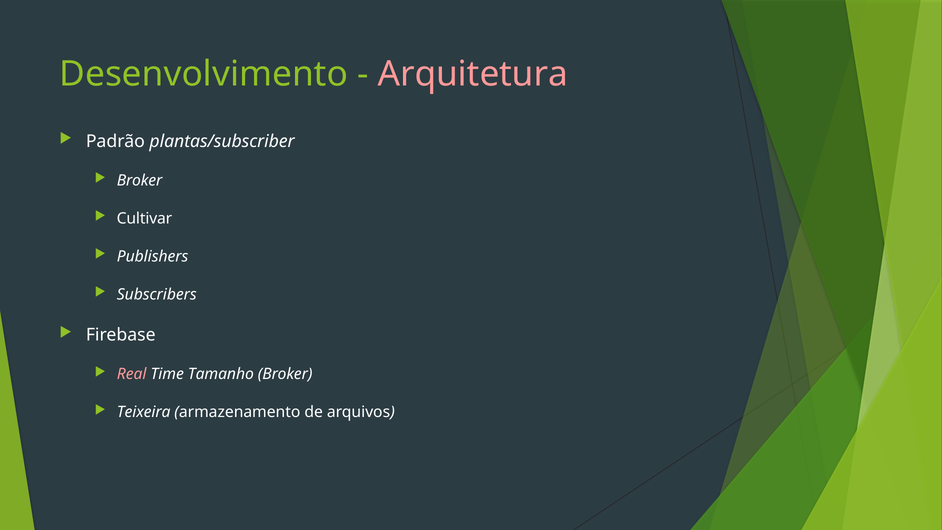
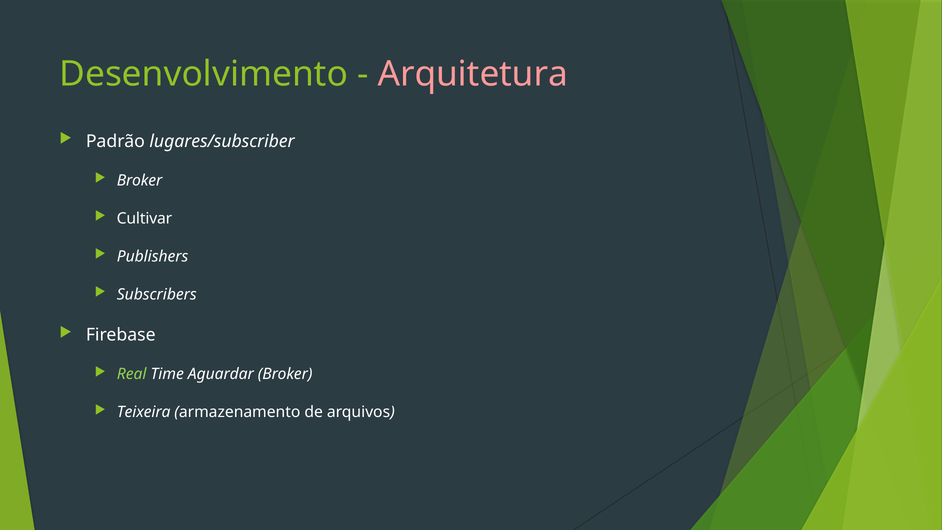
plantas/subscriber: plantas/subscriber -> lugares/subscriber (222, 141)
Real colour: pink -> light green (132, 374)
Tamanho: Tamanho -> Aguardar (221, 374)
